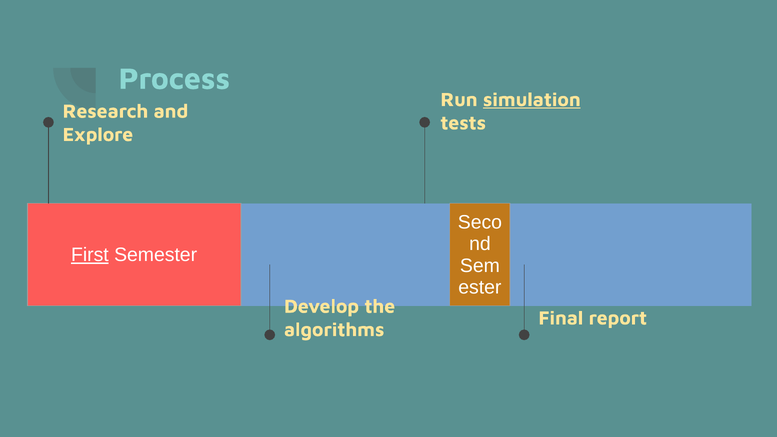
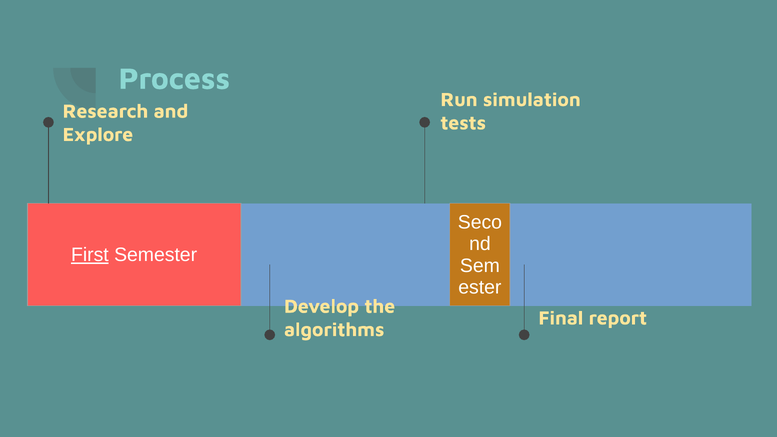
simulation underline: present -> none (532, 100)
